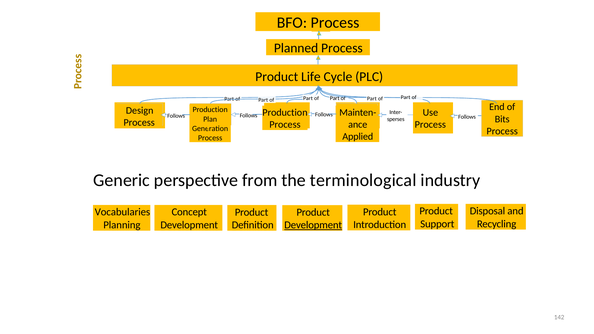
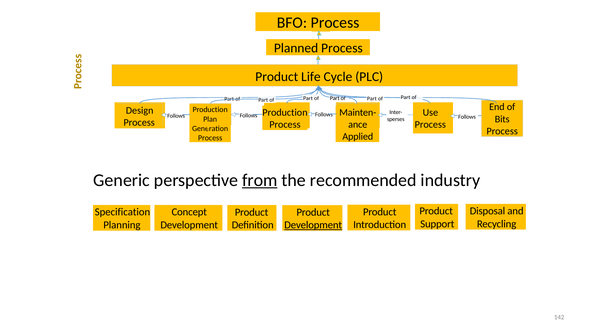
from underline: none -> present (260, 180)
terminological: terminological -> recommended (363, 180)
Vocabularies: Vocabularies -> Specification (122, 212)
